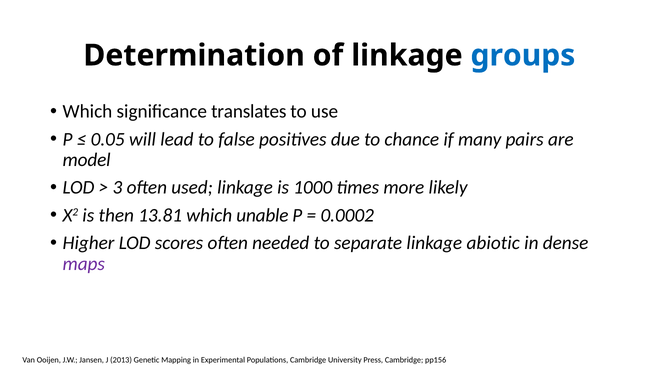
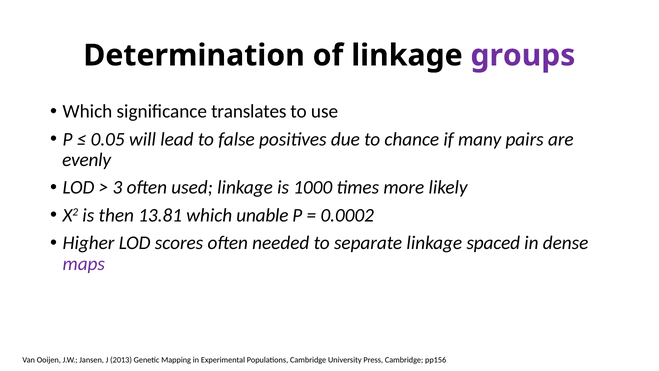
groups colour: blue -> purple (523, 55)
model: model -> evenly (87, 160)
abiotic: abiotic -> spaced (493, 243)
